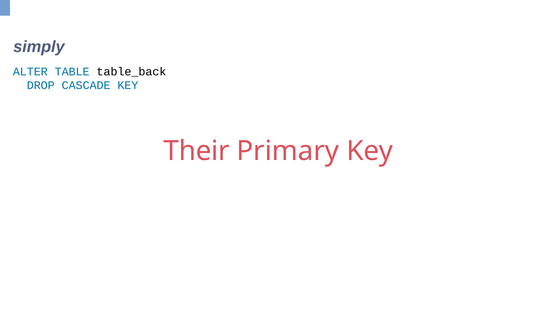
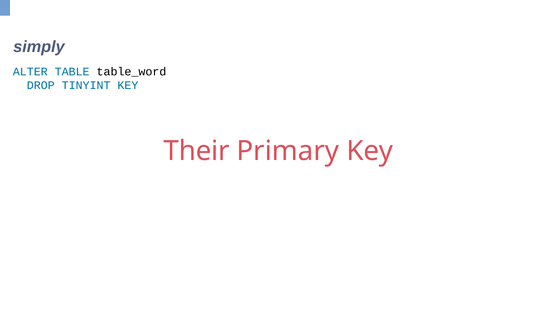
table_back: table_back -> table_word (131, 72)
CASCADE: CASCADE -> TINYINT (86, 86)
